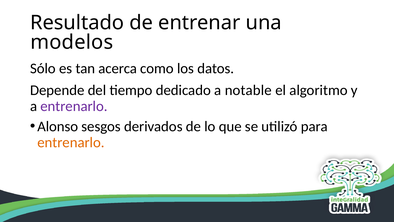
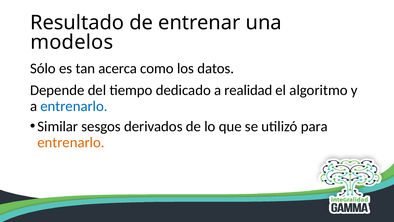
notable: notable -> realidad (248, 90)
entrenarlo colour: purple -> blue (74, 106)
Alonso: Alonso -> Similar (58, 126)
